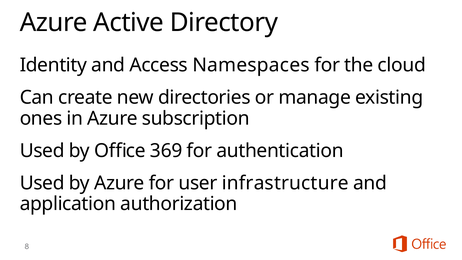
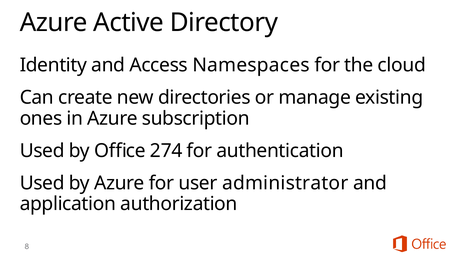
369: 369 -> 274 (166, 151)
infrastructure: infrastructure -> administrator (285, 183)
